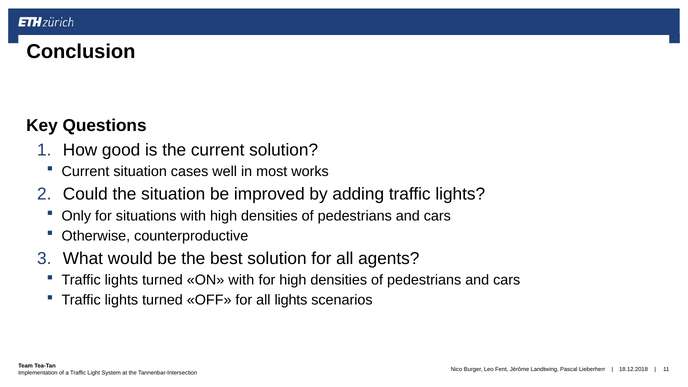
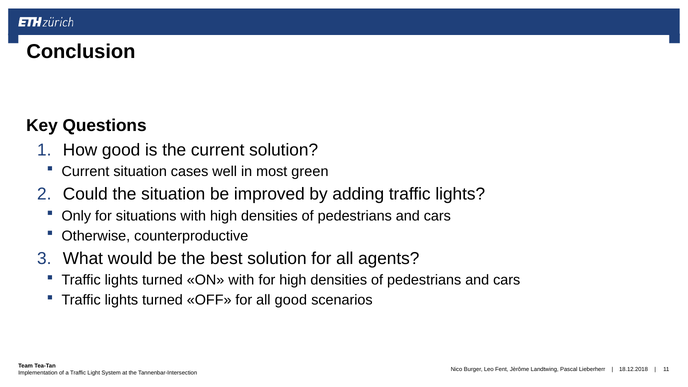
works: works -> green (310, 172)
all lights: lights -> good (291, 300)
